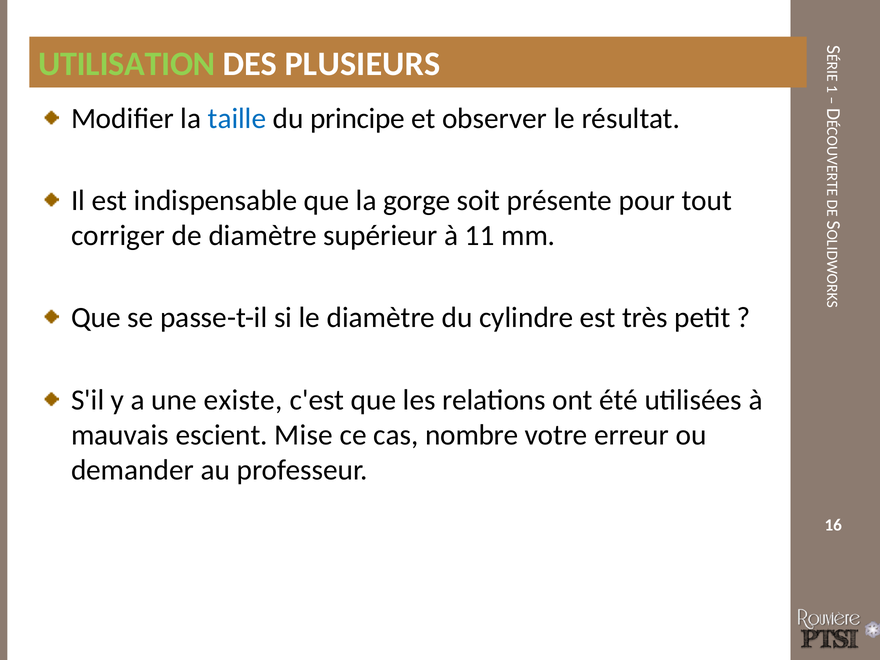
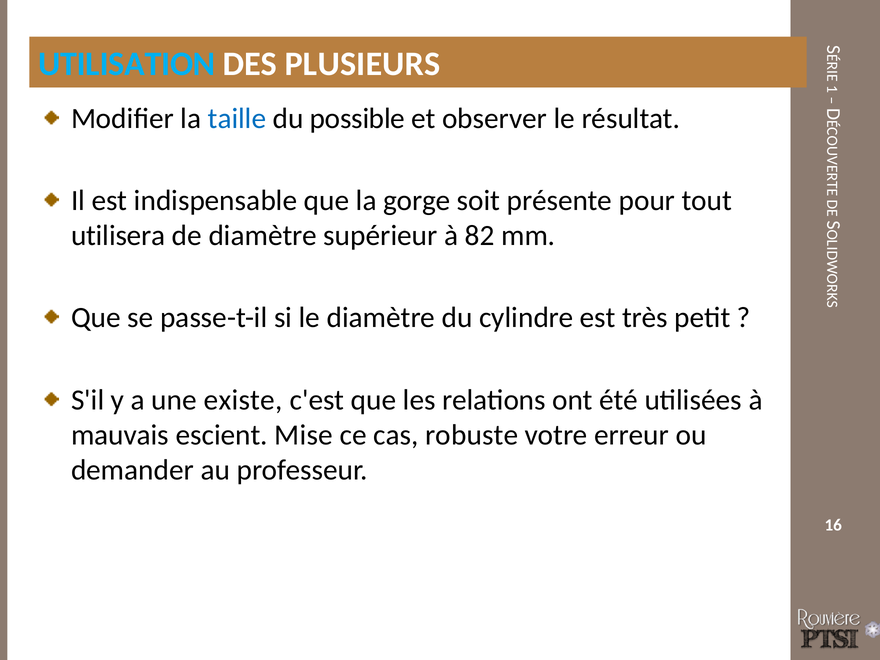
UTILISATION colour: light green -> light blue (127, 64)
principe: principe -> possible (357, 118)
corriger: corriger -> utilisera (118, 236)
11: 11 -> 82 (480, 236)
nombre: nombre -> robuste (472, 435)
